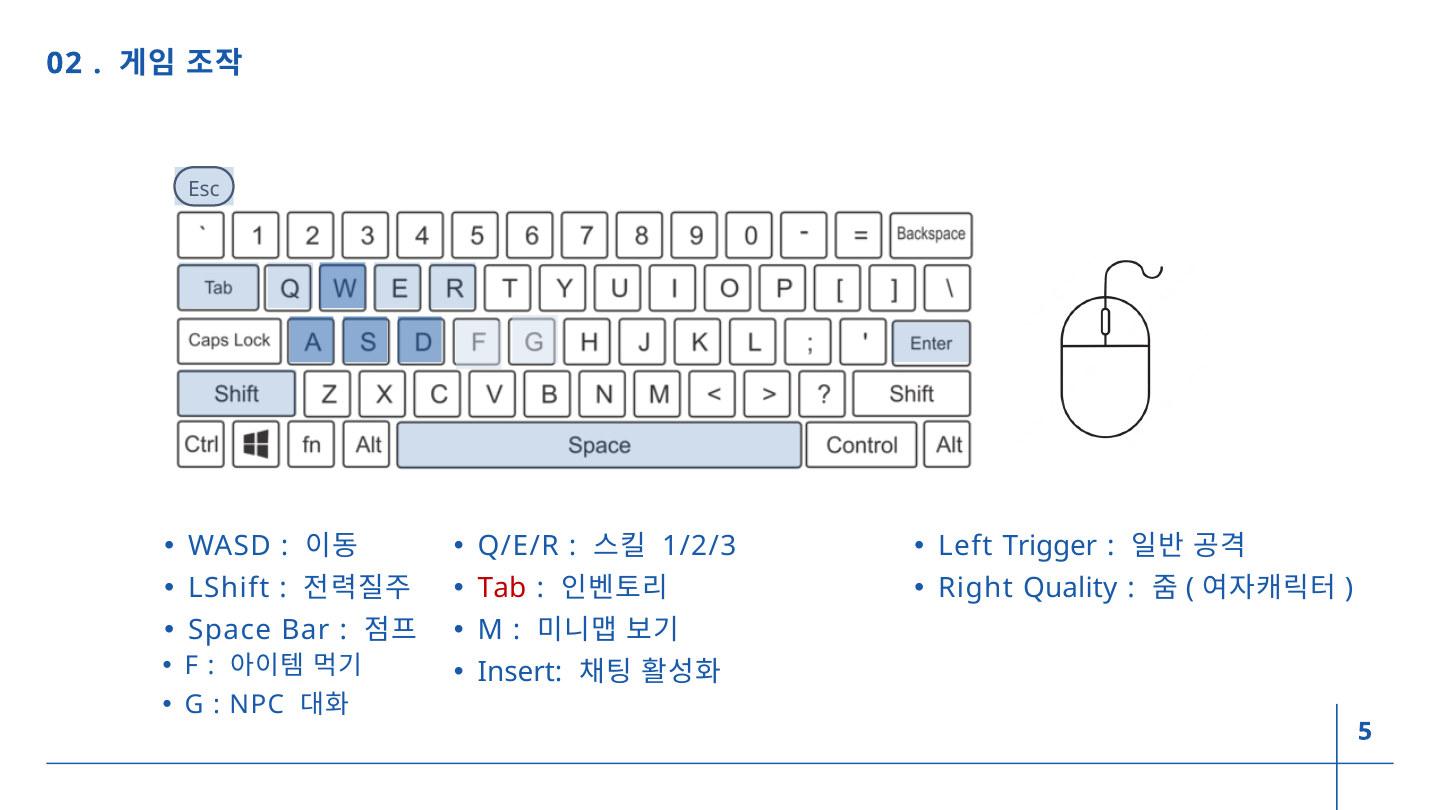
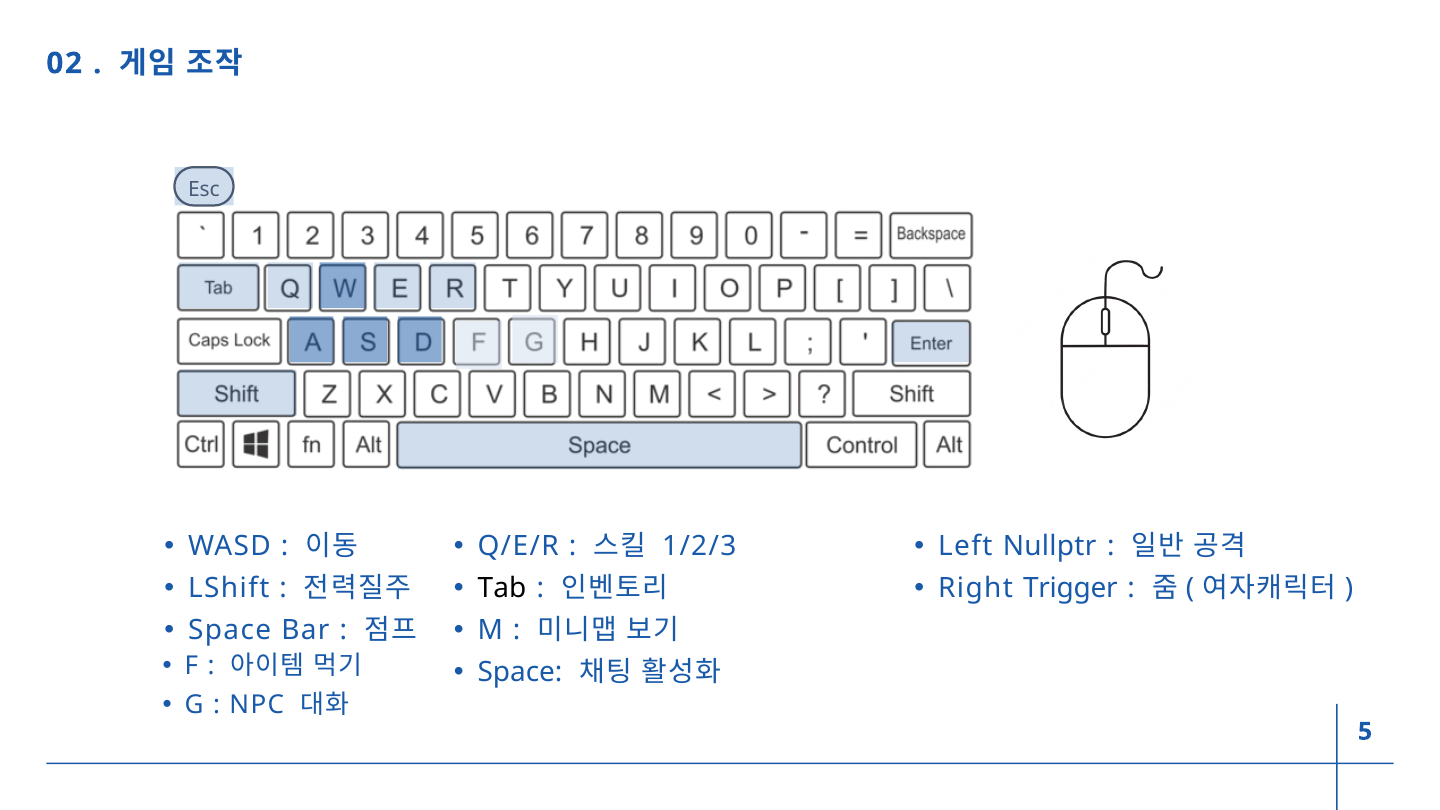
Trigger: Trigger -> Nullptr (1050, 546)
Tab colour: red -> black (502, 588)
Quality: Quality -> Trigger (1070, 588)
Insert: Insert -> Space (520, 672)
